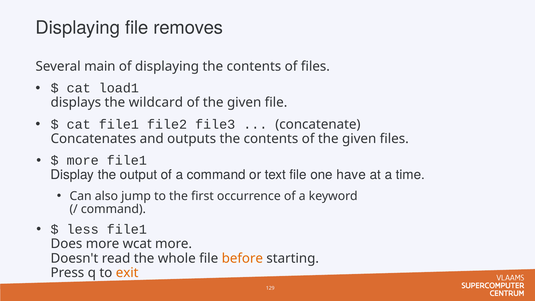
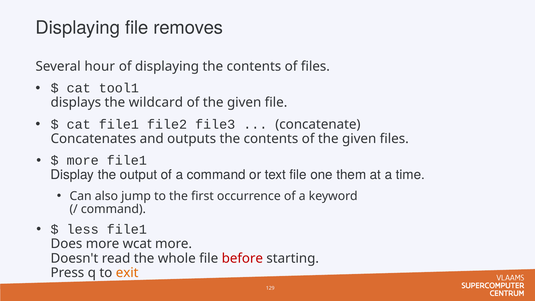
main: main -> hour (100, 66)
load1: load1 -> tool1 (119, 88)
have: have -> them (351, 175)
before colour: orange -> red (242, 258)
